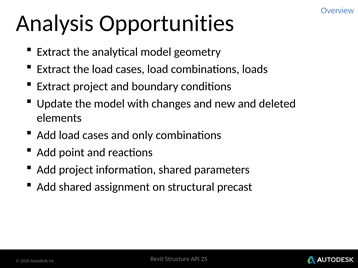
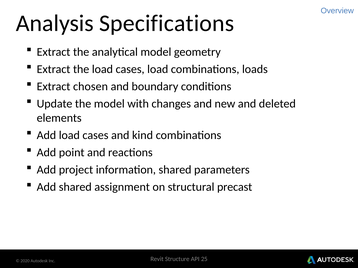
Opportunities: Opportunities -> Specifications (167, 23)
Extract project: project -> chosen (90, 87)
only: only -> kind (143, 135)
